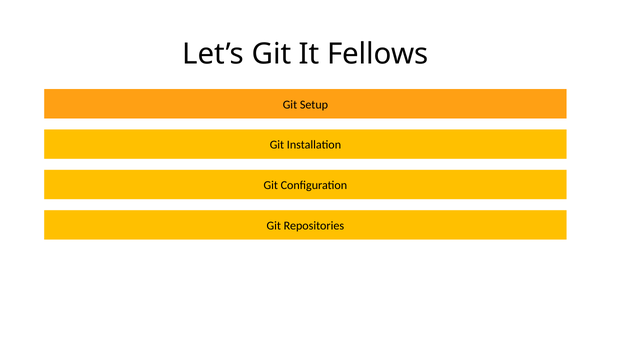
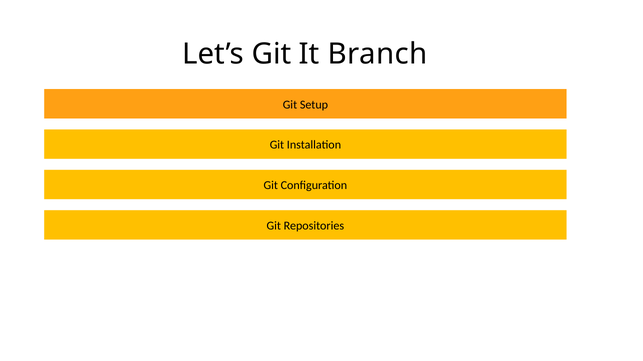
Fellows: Fellows -> Branch (378, 54)
